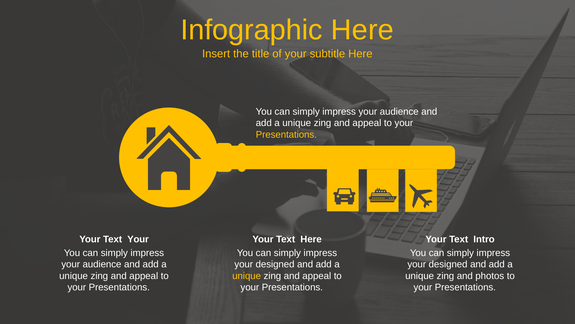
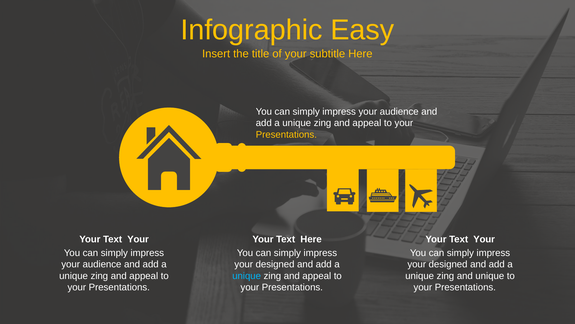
Infographic Here: Here -> Easy (362, 30)
Intro: Intro -> Your (484, 239)
unique colour: yellow -> light blue (247, 276)
and photos: photos -> unique (490, 276)
